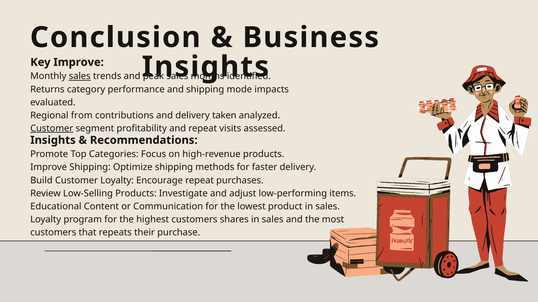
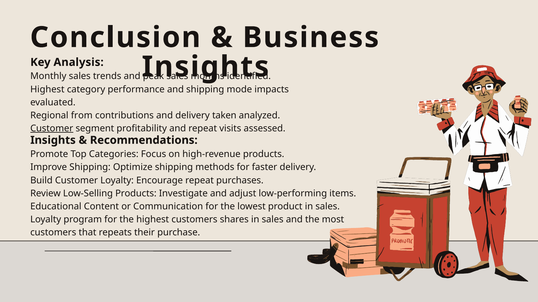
Key Improve: Improve -> Analysis (79, 62)
sales underline: present -> none (80, 76)
Returns: Returns -> Highest (47, 89)
